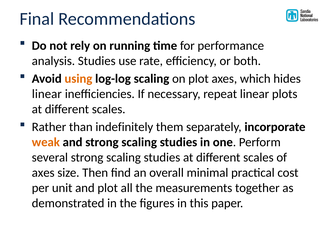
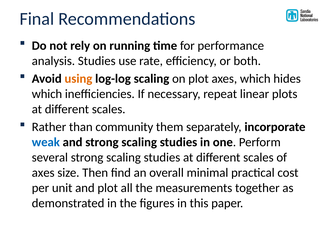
linear: linear -> which (47, 94)
indefinitely: indefinitely -> community (124, 127)
weak colour: orange -> blue (46, 142)
